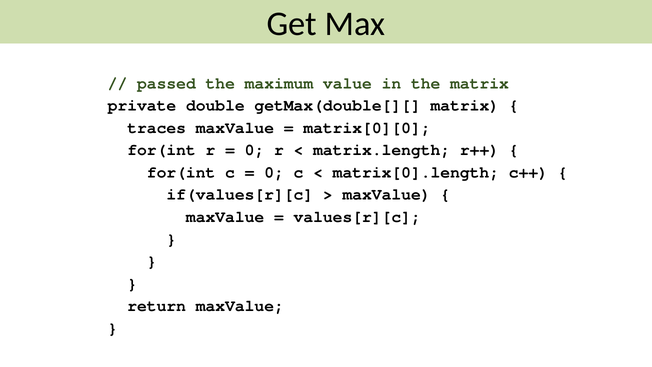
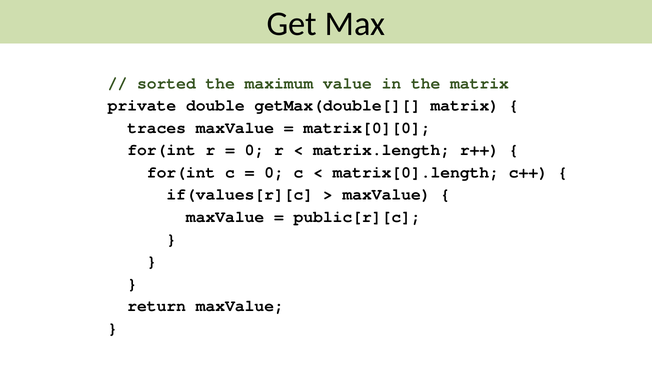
passed: passed -> sorted (166, 83)
values[r][c: values[r][c -> public[r][c (357, 217)
